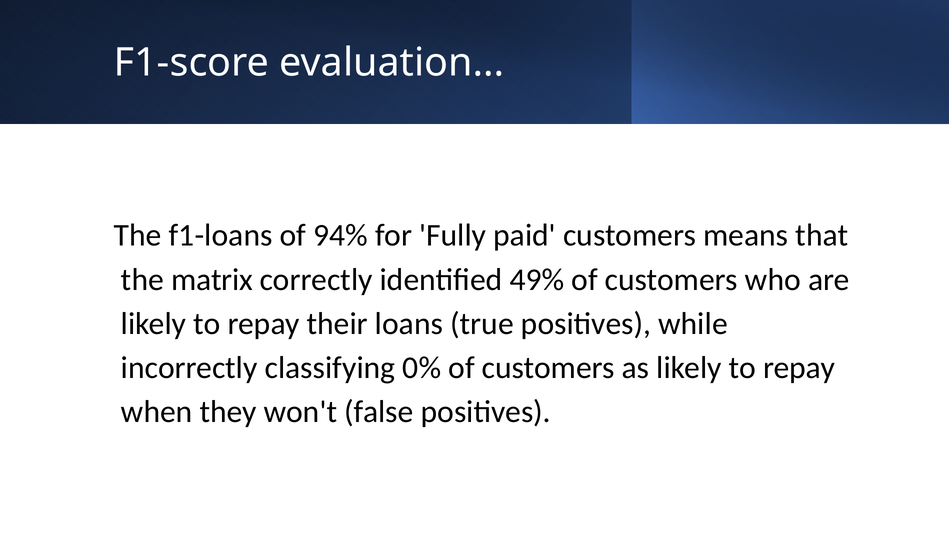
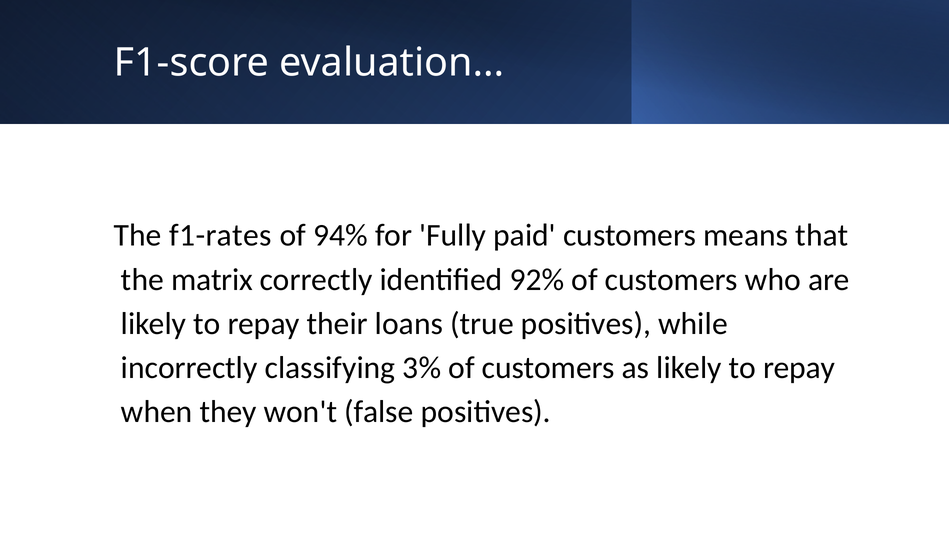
f1-loans: f1-loans -> f1-rates (221, 235)
49%: 49% -> 92% (537, 279)
0%: 0% -> 3% (422, 368)
